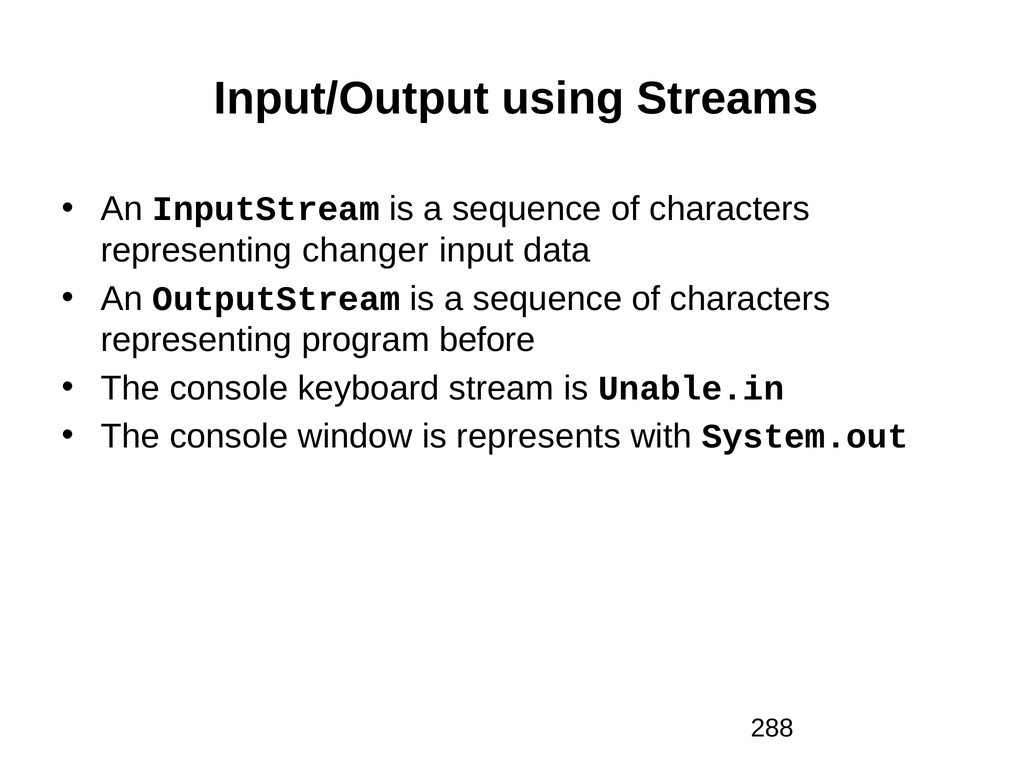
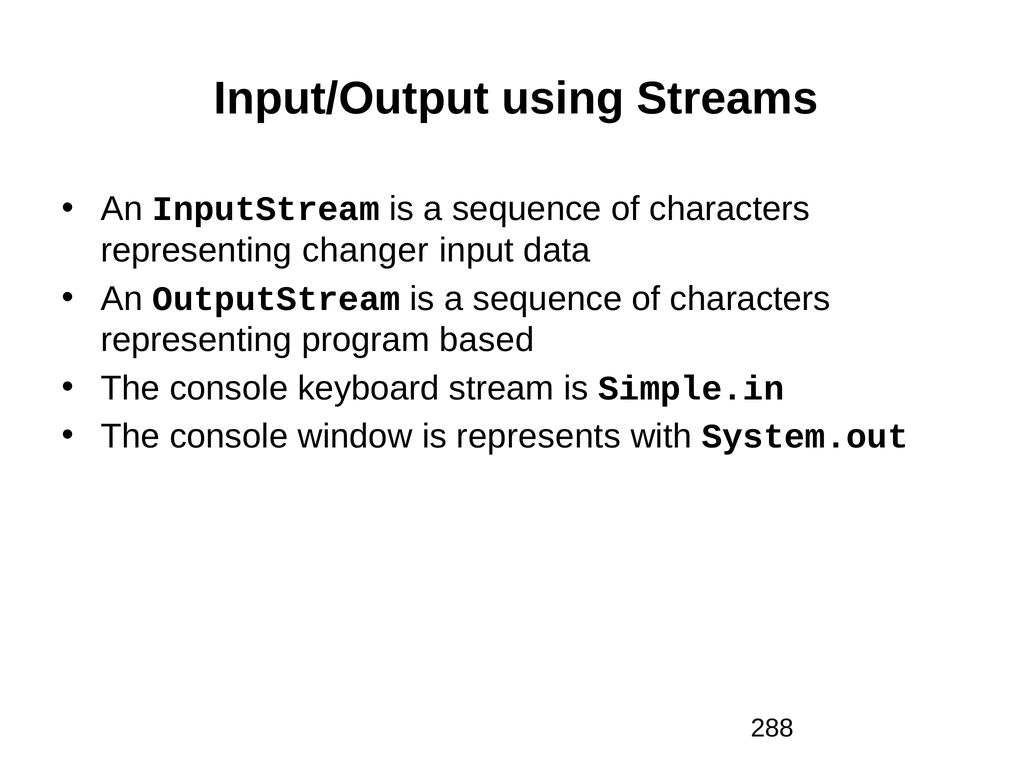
before: before -> based (487, 340)
Unable.in: Unable.in -> Simple.in (691, 388)
